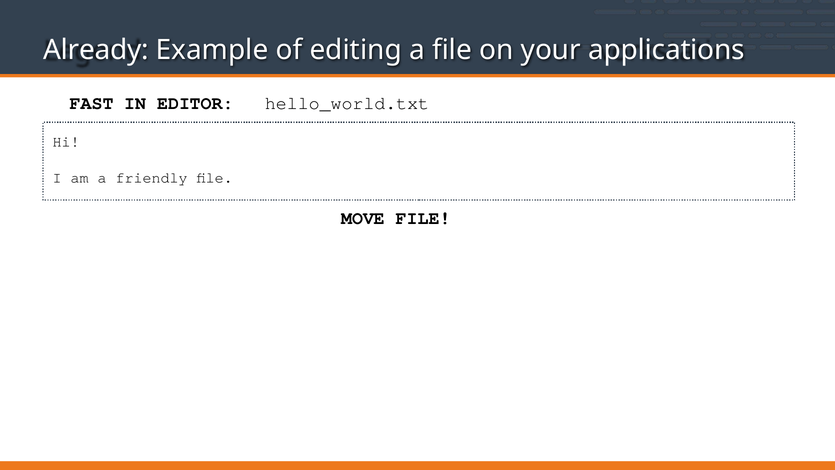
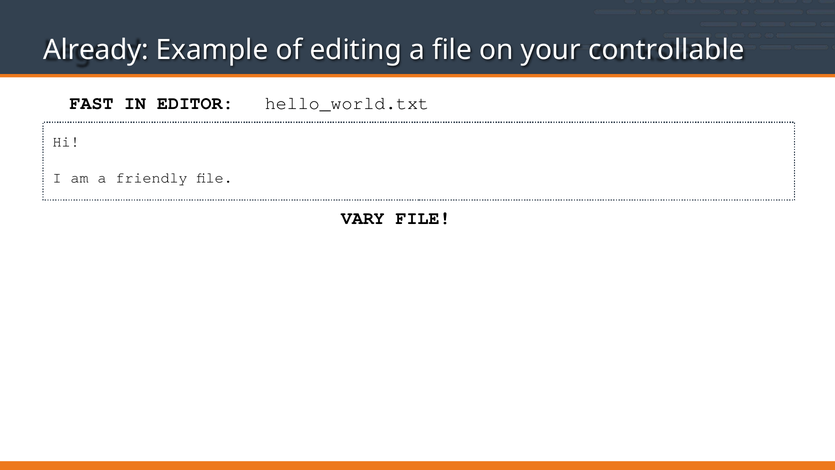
applications: applications -> controllable (666, 50)
MOVE: MOVE -> VARY (363, 218)
